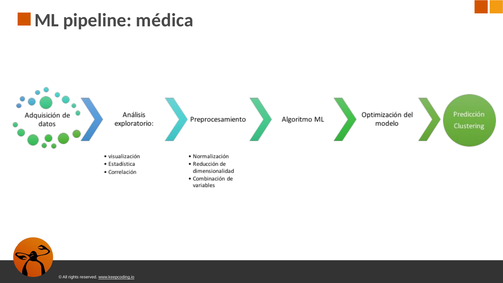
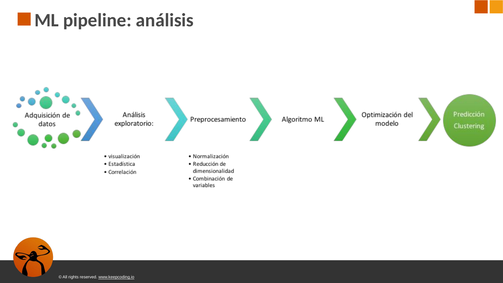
médica: médica -> análisis (165, 20)
